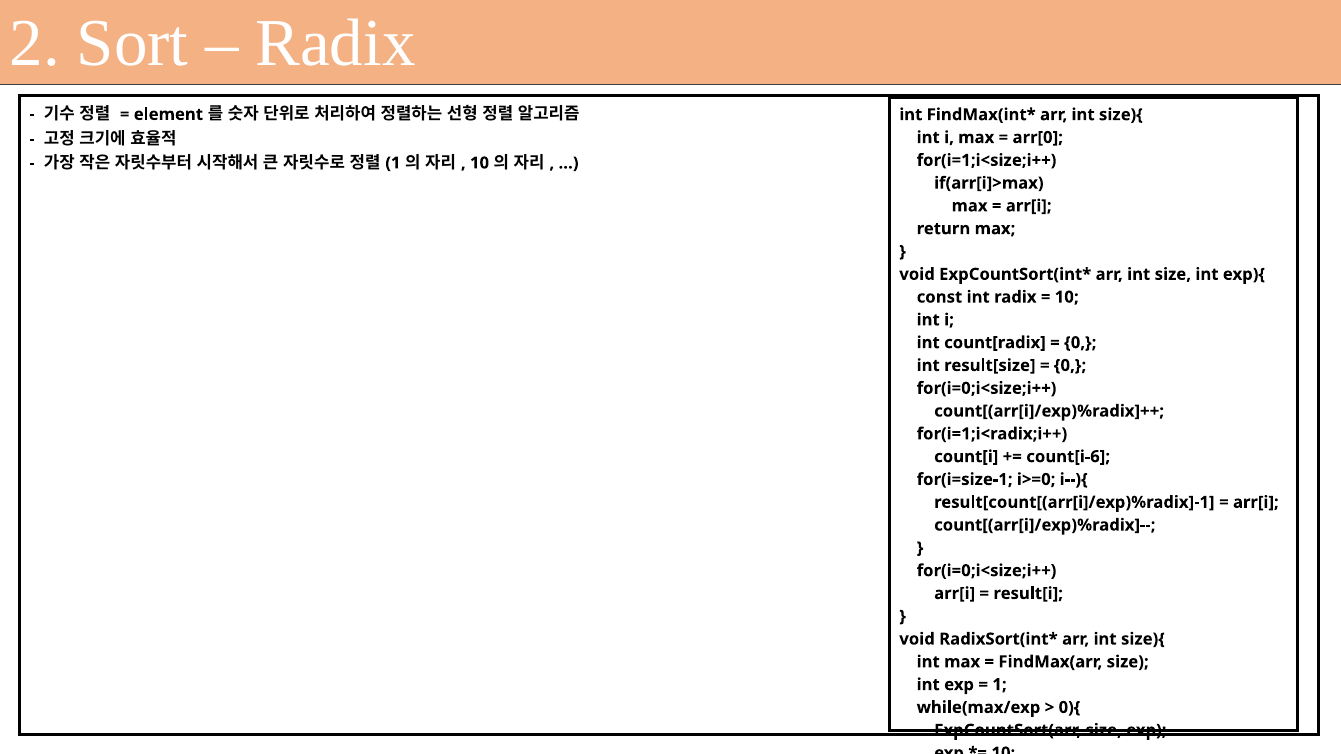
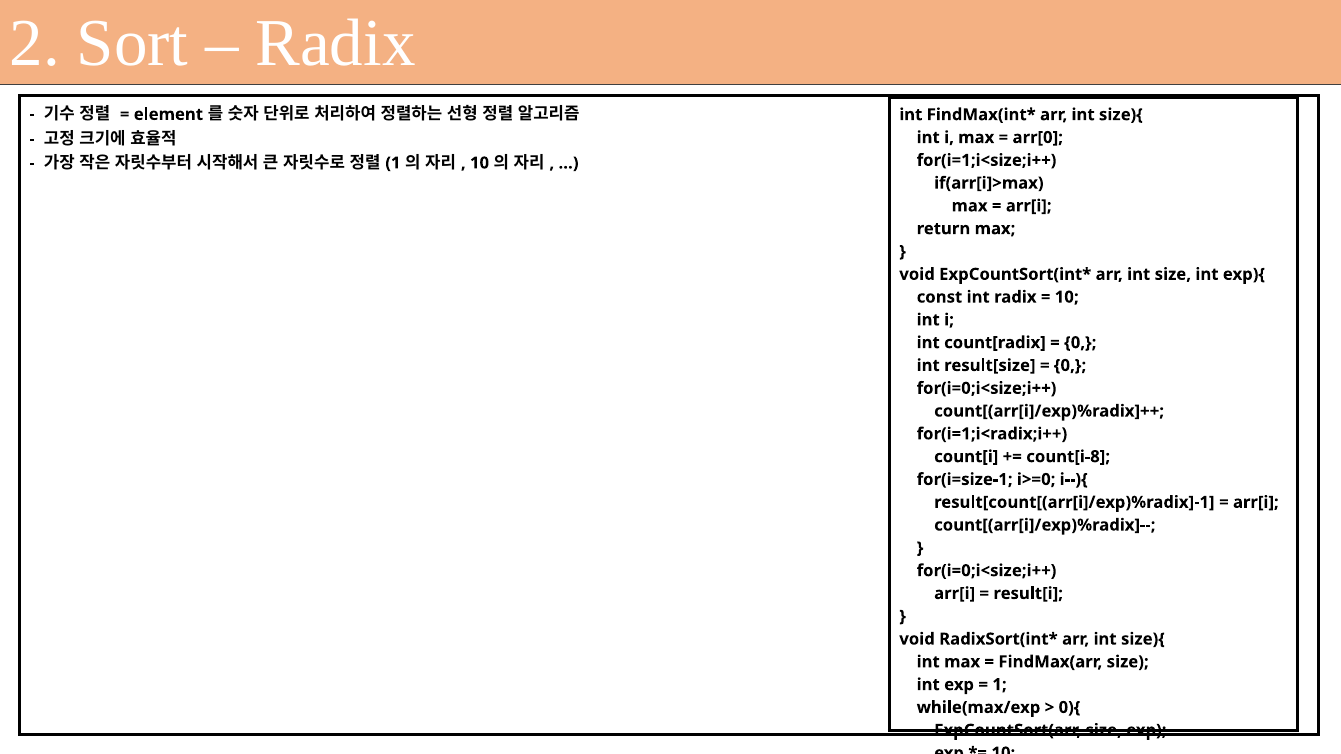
count[i-6: count[i-6 -> count[i-8 (1068, 457)
